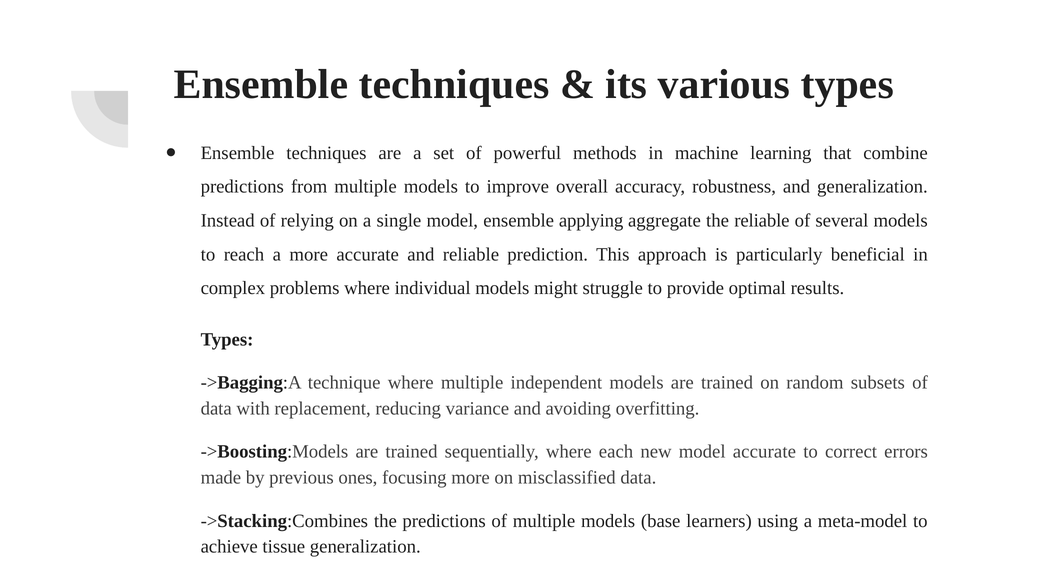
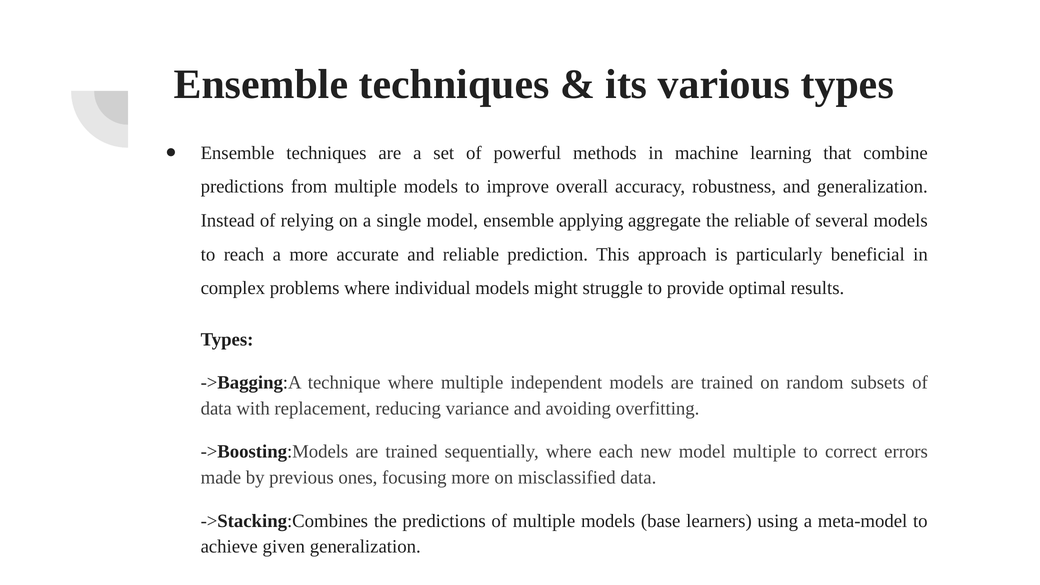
model accurate: accurate -> multiple (764, 452)
tissue: tissue -> given (284, 547)
